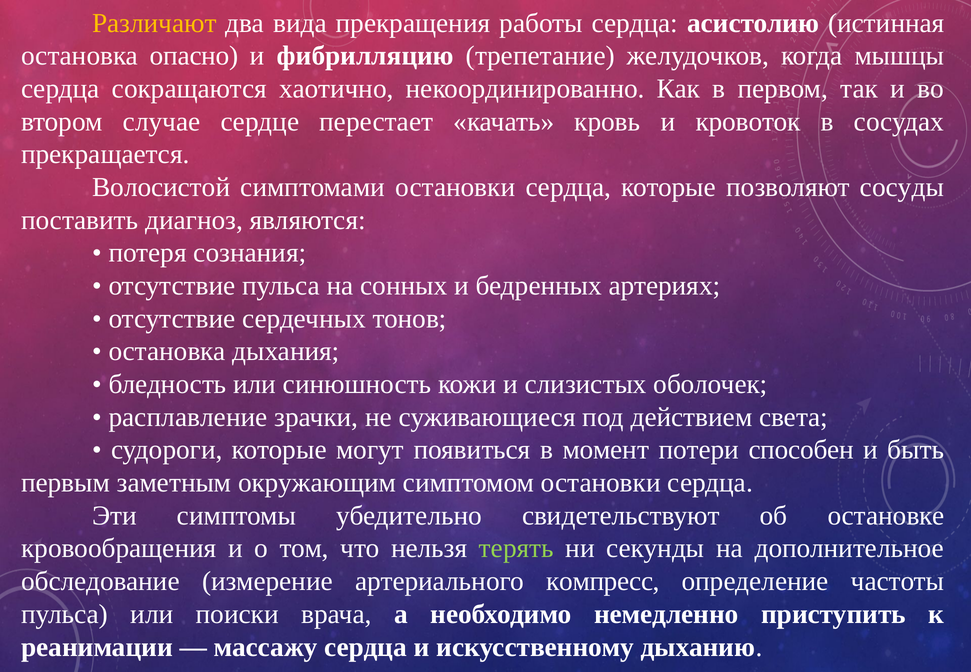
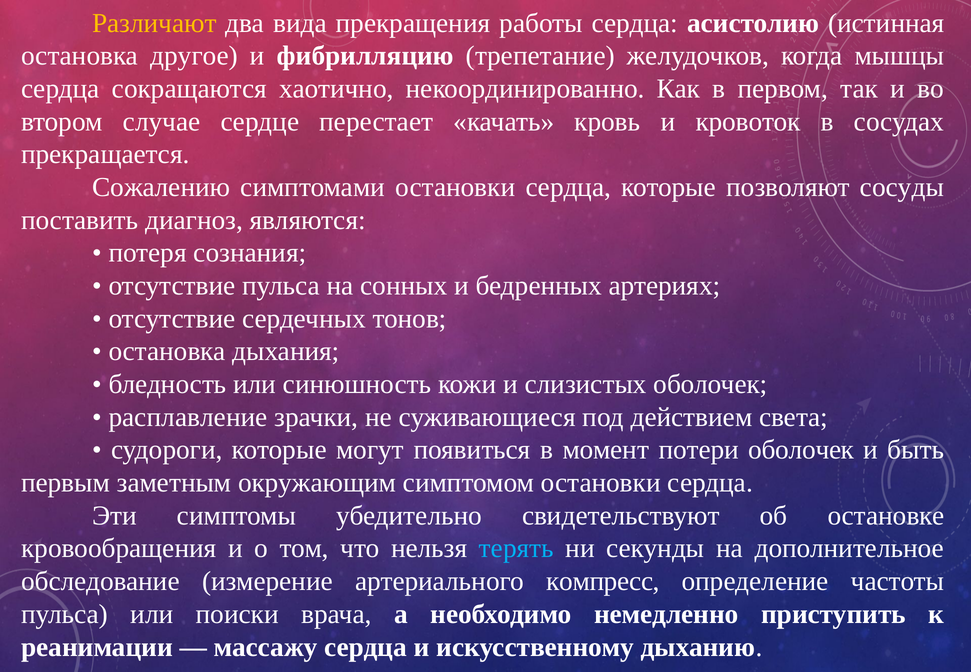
опасно: опасно -> другое (194, 56)
Волосистой: Волосистой -> Сожалению (161, 187)
потери способен: способен -> оболочек (801, 450)
терять colour: light green -> light blue (516, 549)
